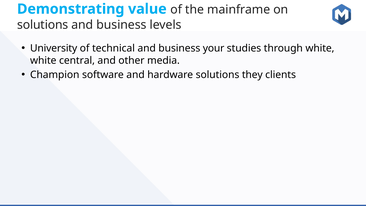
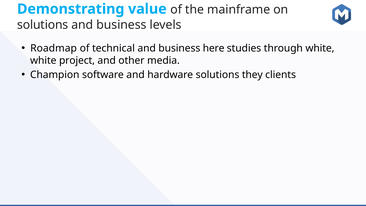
University: University -> Roadmap (54, 48)
your: your -> here (214, 48)
central: central -> project (77, 60)
